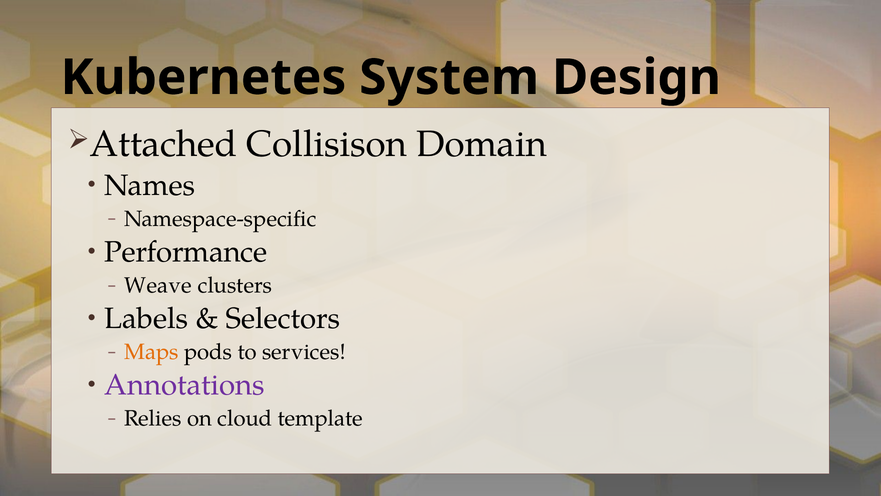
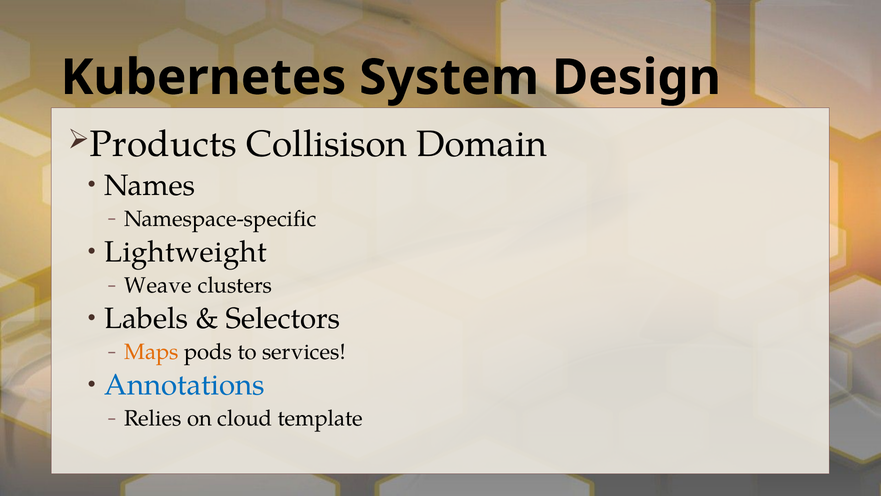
Attached: Attached -> Products (163, 144)
Performance: Performance -> Lightweight (185, 252)
Annotations colour: purple -> blue (185, 385)
